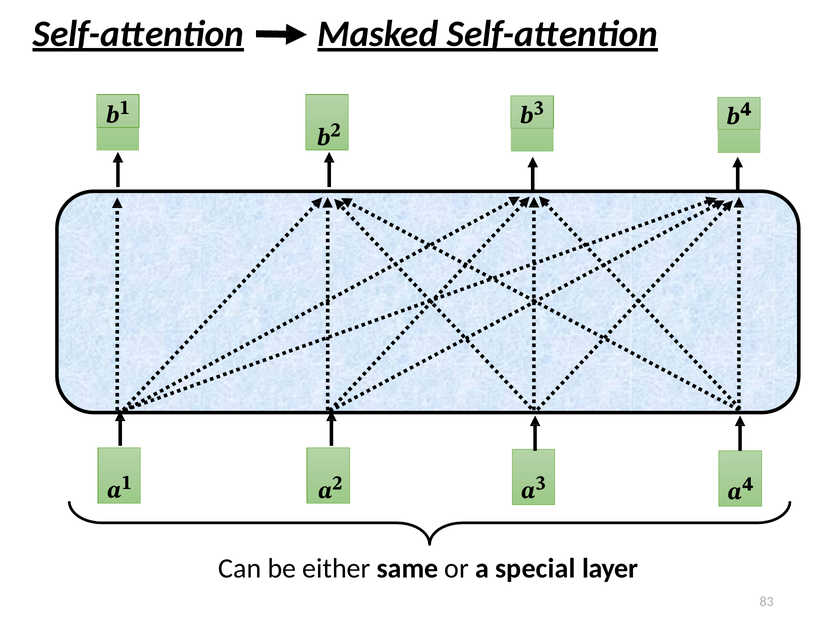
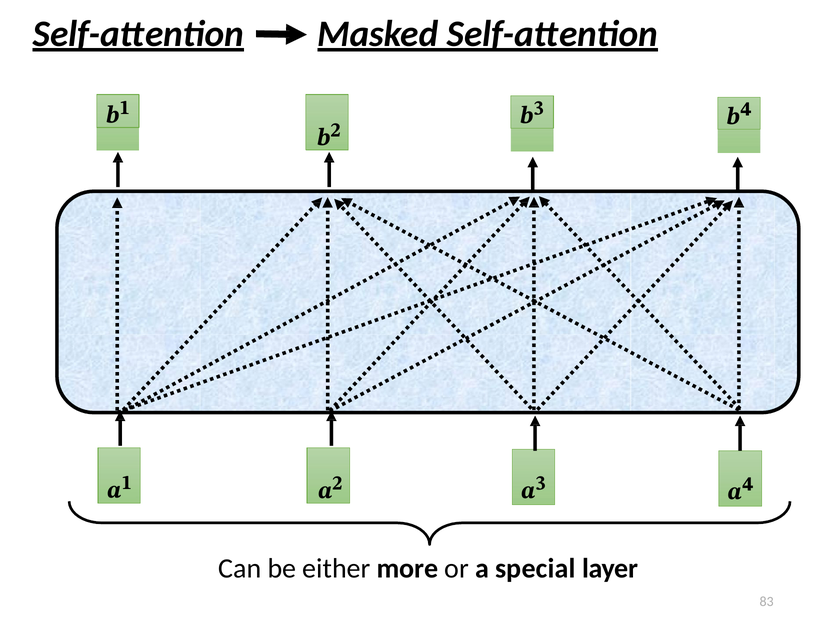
same: same -> more (408, 569)
